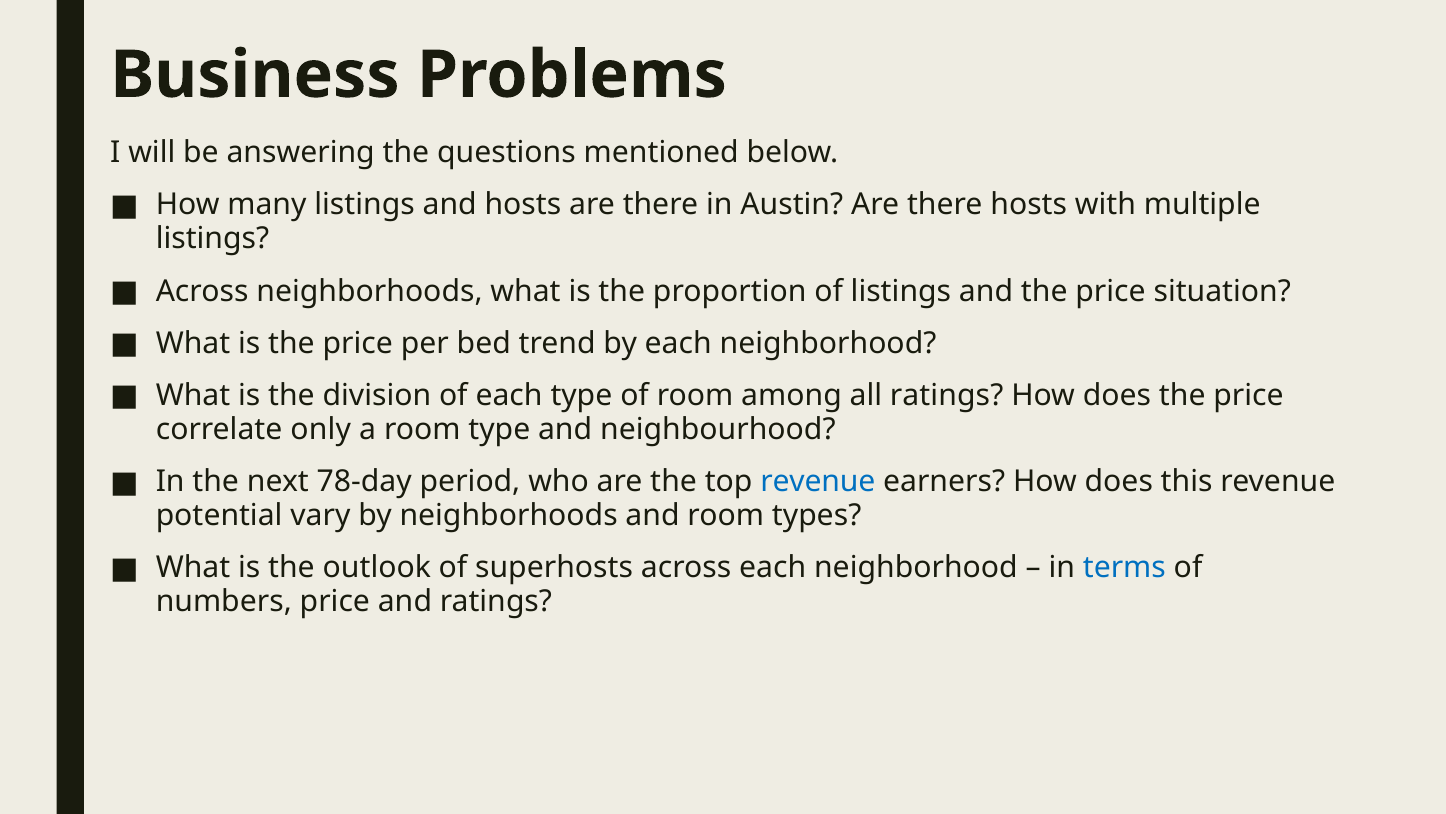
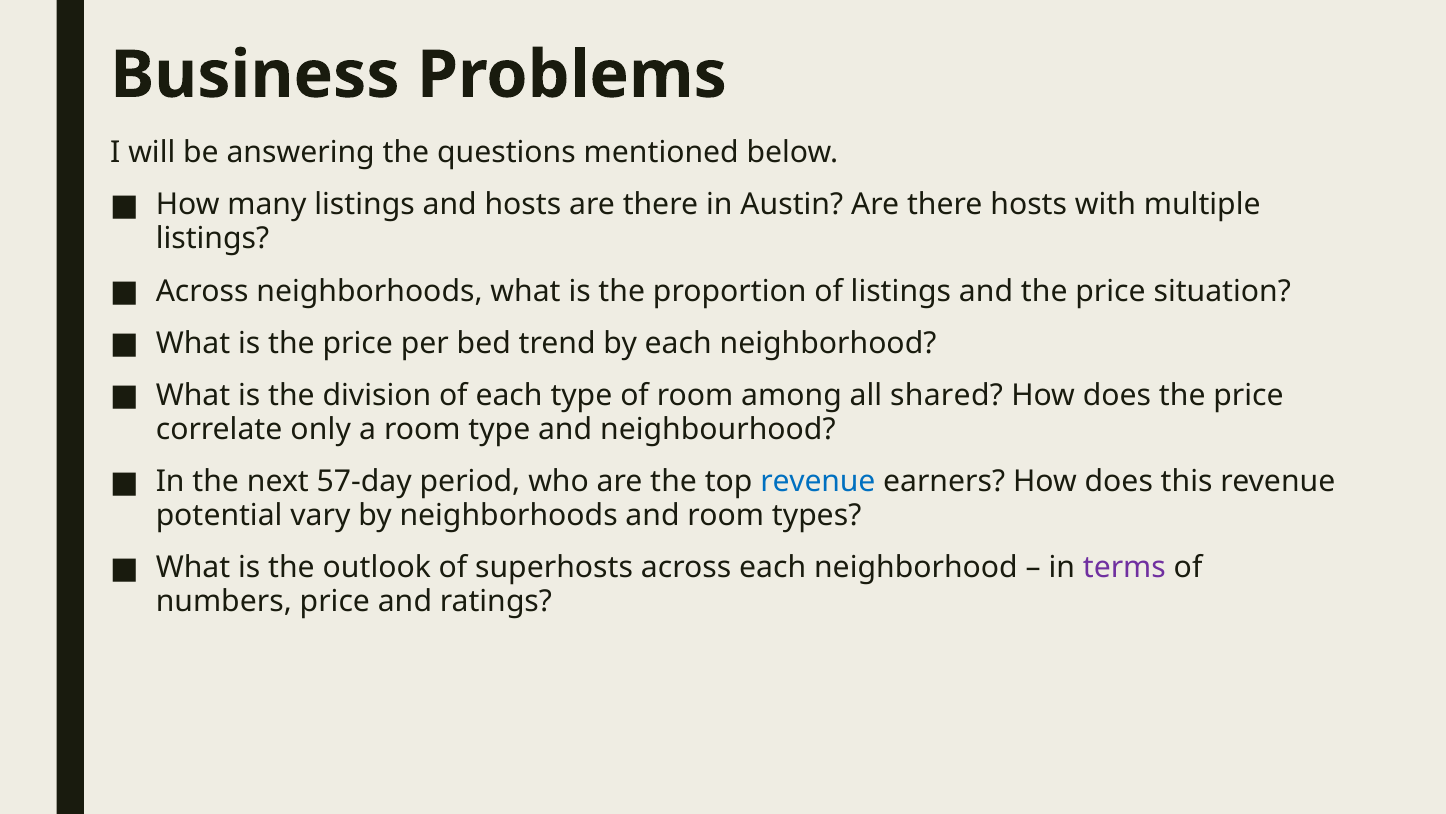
all ratings: ratings -> shared (947, 395)
78-day: 78-day -> 57-day (364, 481)
terms colour: blue -> purple (1124, 567)
